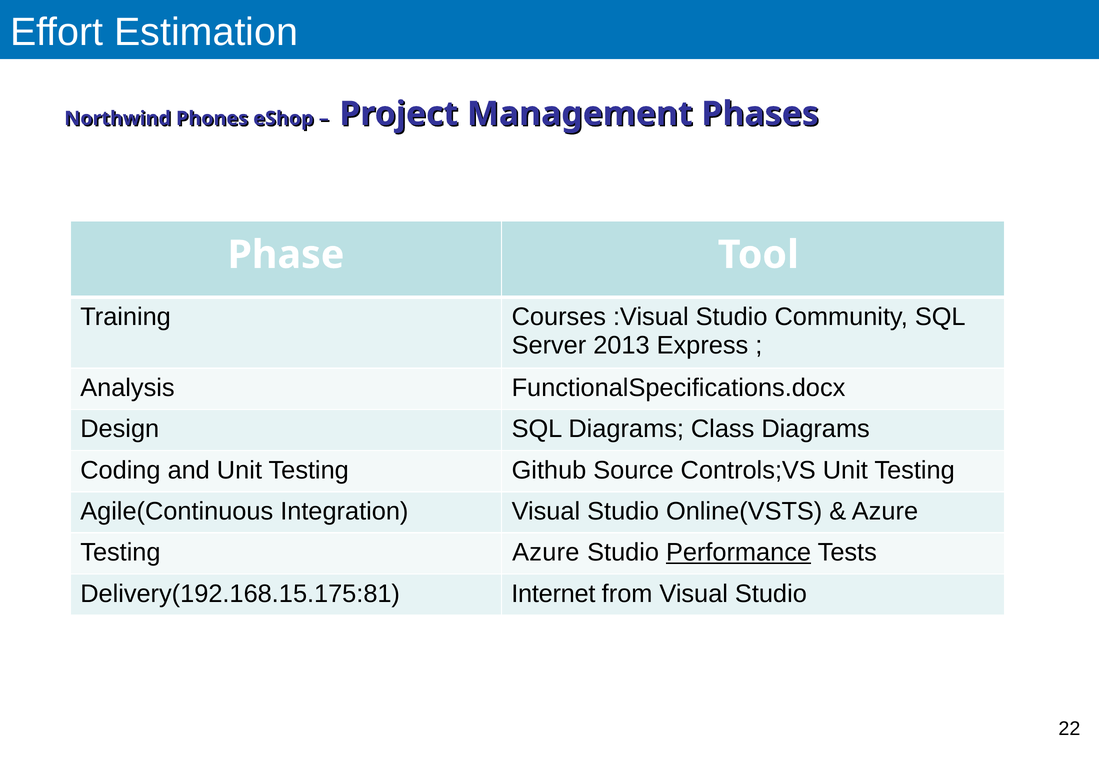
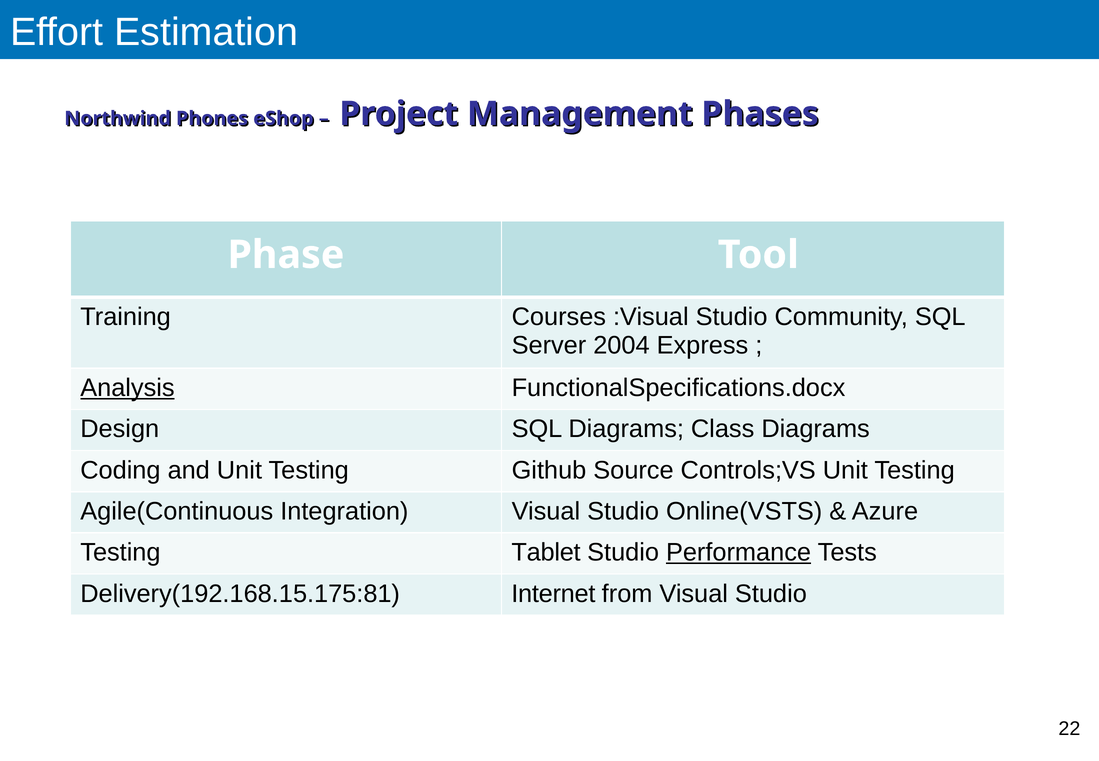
2013: 2013 -> 2004 (621, 345)
Analysis underline: none -> present (127, 388)
Testing Azure: Azure -> Tablet (546, 552)
